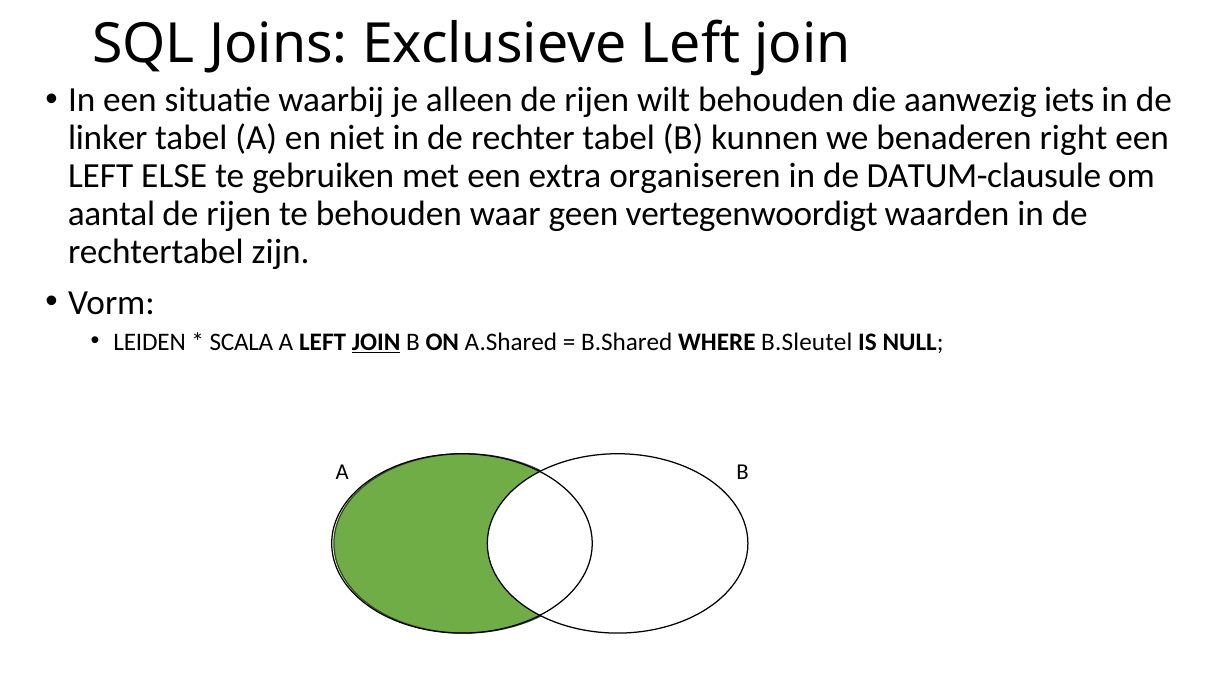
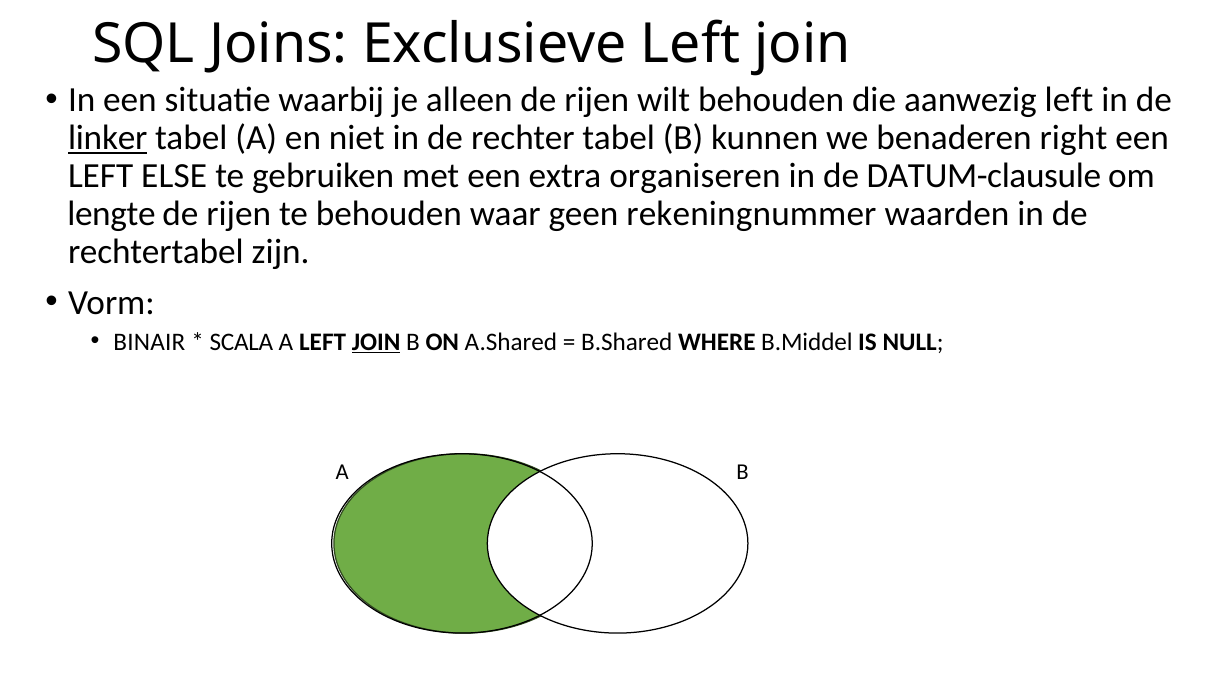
aanwezig iets: iets -> left (1069, 100)
linker underline: none -> present (108, 138)
aantal: aantal -> lengte (111, 214)
vertegenwoordigt: vertegenwoordigt -> rekeningnummer (751, 214)
LEIDEN: LEIDEN -> BINAIR (149, 342)
B.Sleutel: B.Sleutel -> B.Middel (807, 342)
